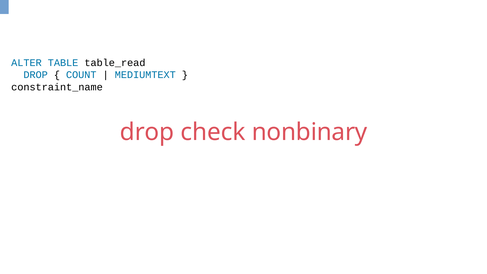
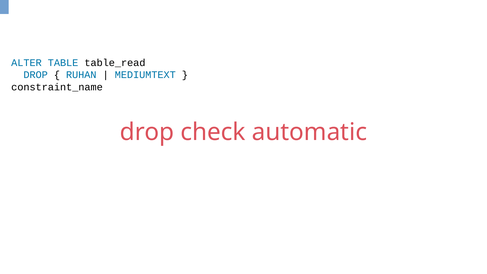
COUNT: COUNT -> RUHAN (81, 75)
nonbinary: nonbinary -> automatic (309, 132)
